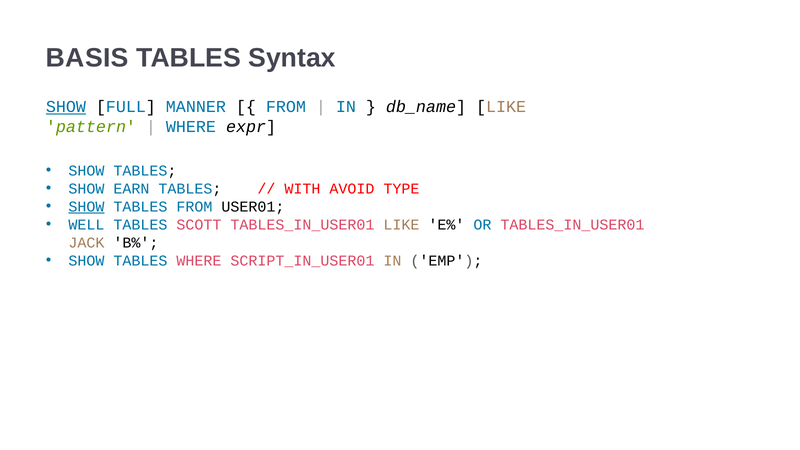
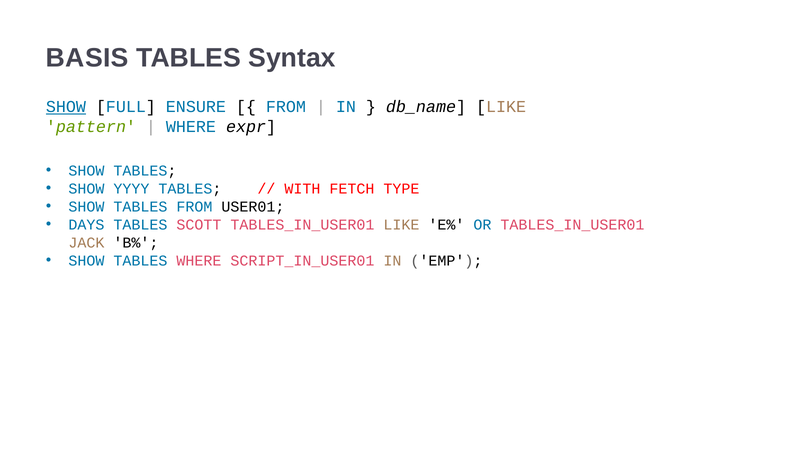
MANNER: MANNER -> ENSURE (196, 107)
EARN: EARN -> YYYY (131, 189)
AVOID: AVOID -> FETCH (352, 189)
SHOW underline: present -> none (86, 207)
WELL: WELL -> DAYS (86, 225)
